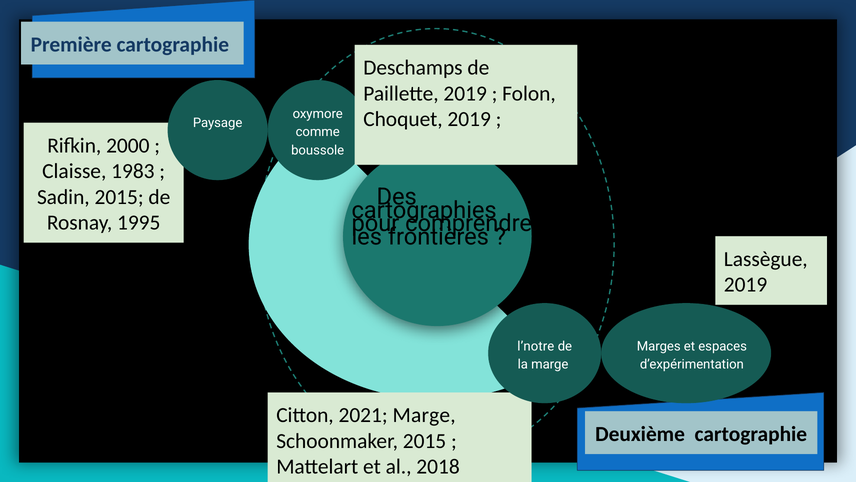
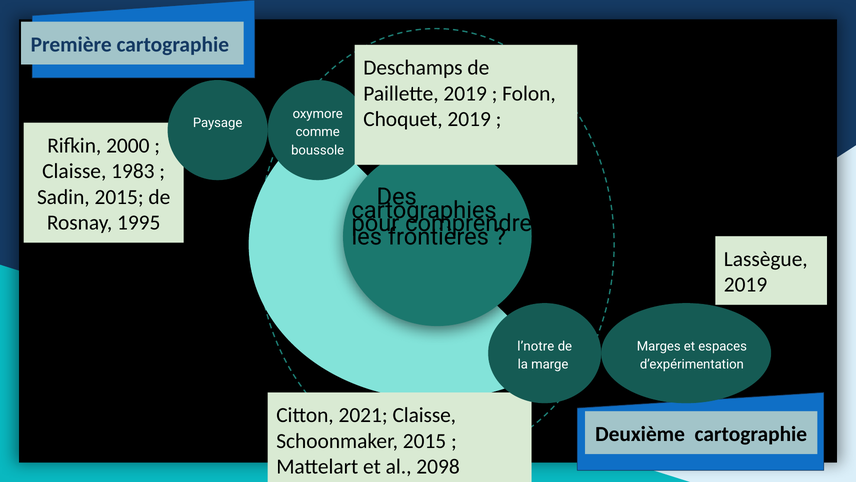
2021 Marge: Marge -> Claisse (424, 415)
2018: 2018 -> 2098 (438, 466)
